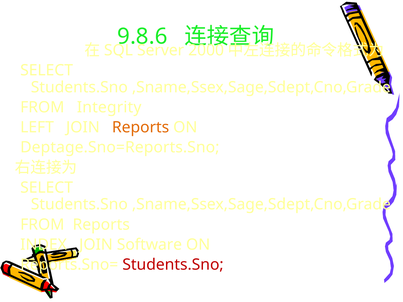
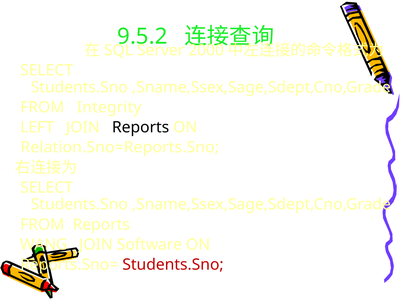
9.8.6: 9.8.6 -> 9.5.2 (142, 37)
Reports colour: orange -> black (141, 128)
Deptage.Sno=Reports.Sno: Deptage.Sno=Reports.Sno -> Relation.Sno=Reports.Sno (120, 148)
INDEX: INDEX -> WANG (44, 245)
